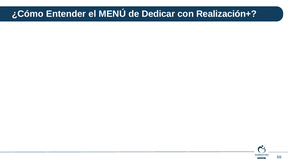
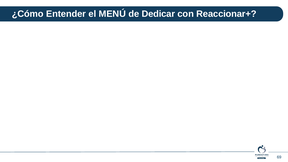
Realización+: Realización+ -> Reaccionar+ (226, 14)
